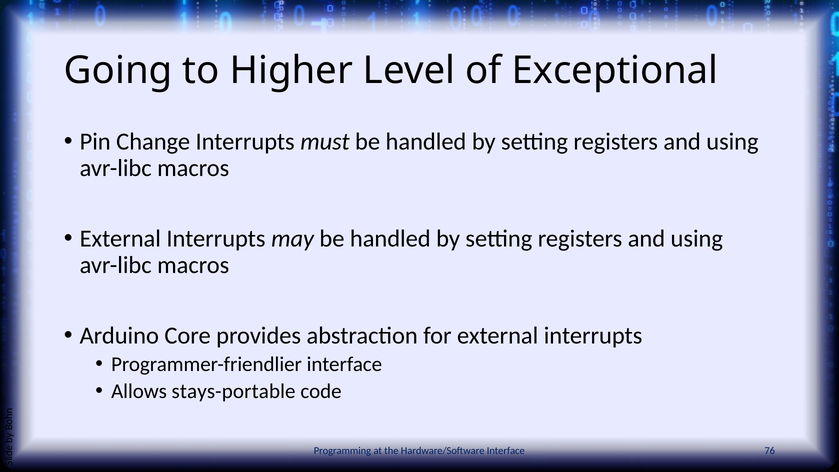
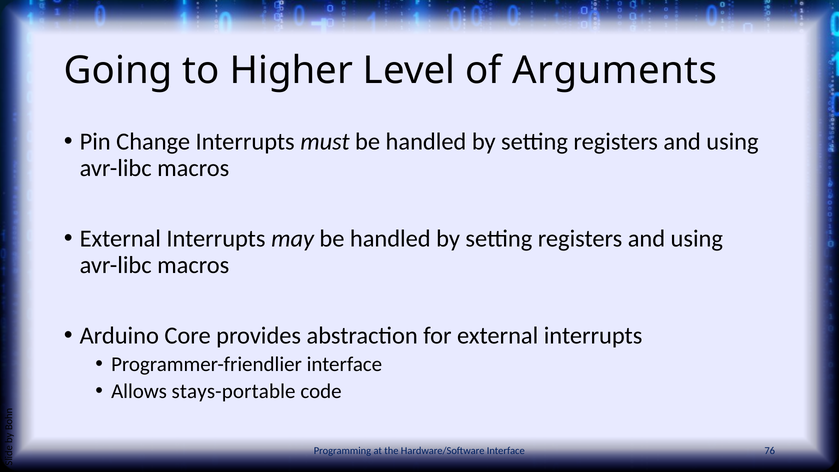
Exceptional: Exceptional -> Arguments (615, 70)
